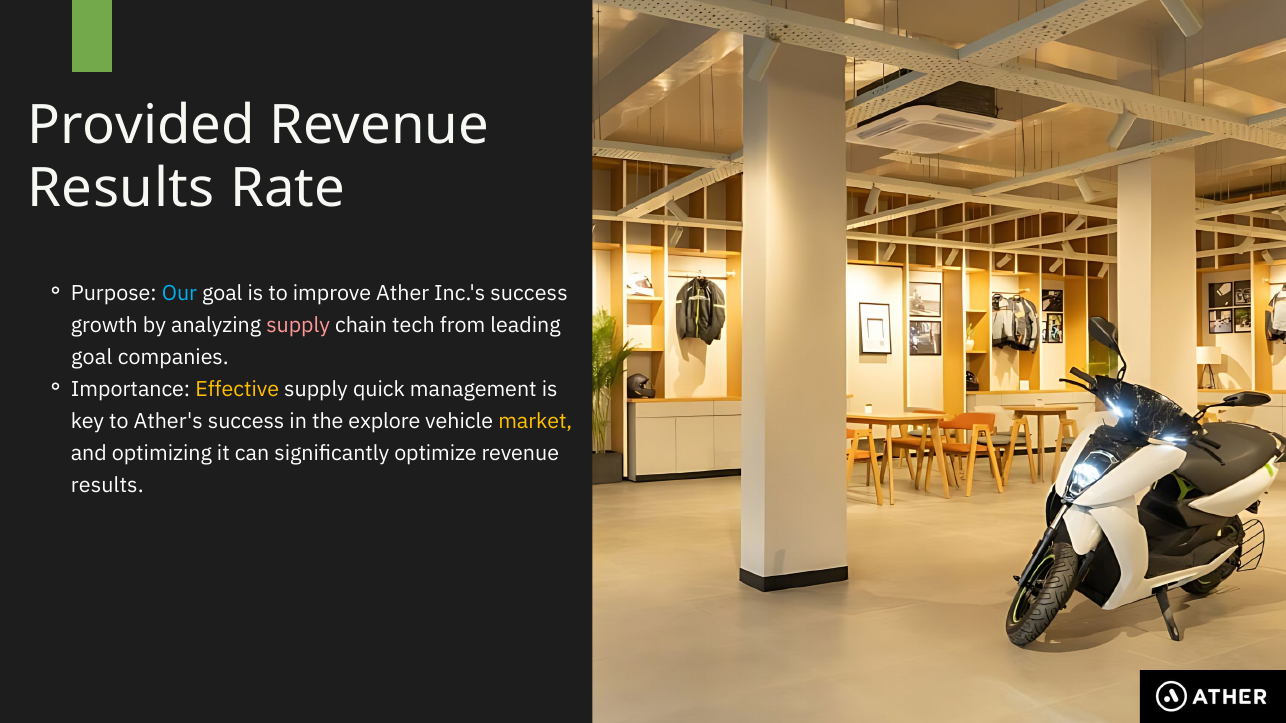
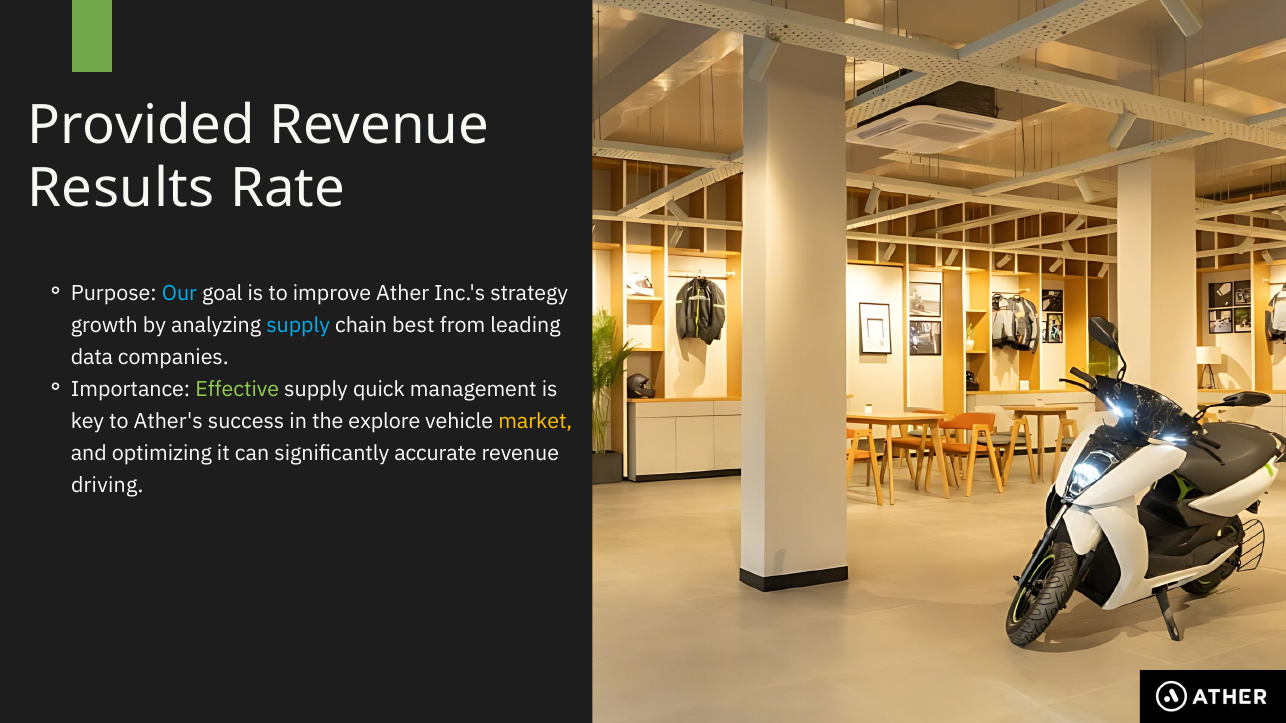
Inc.'s success: success -> strategy (529, 293)
supply colour: pink -> light blue (298, 325)
tech: tech -> best (413, 325)
goal: goal -> data (92, 357)
Effective colour: yellow -> light green (237, 389)
optimize: optimize -> accurate (436, 453)
results: results -> driving (107, 485)
